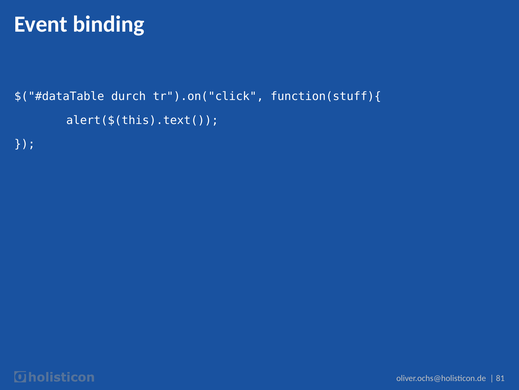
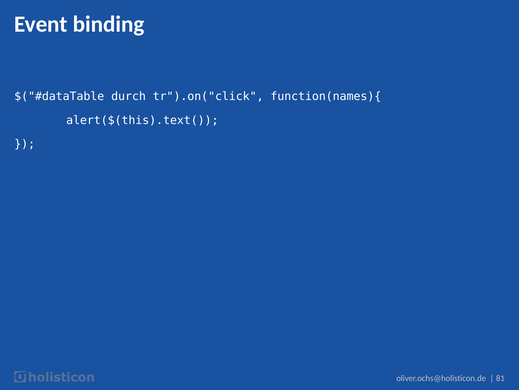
function(stuff){: function(stuff){ -> function(names){ (326, 96)
